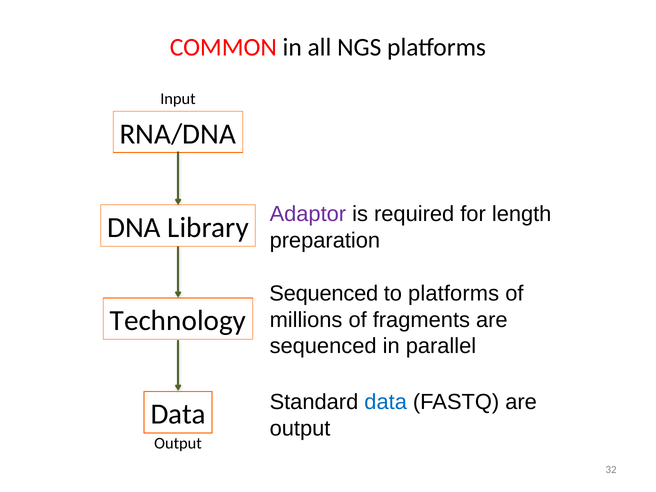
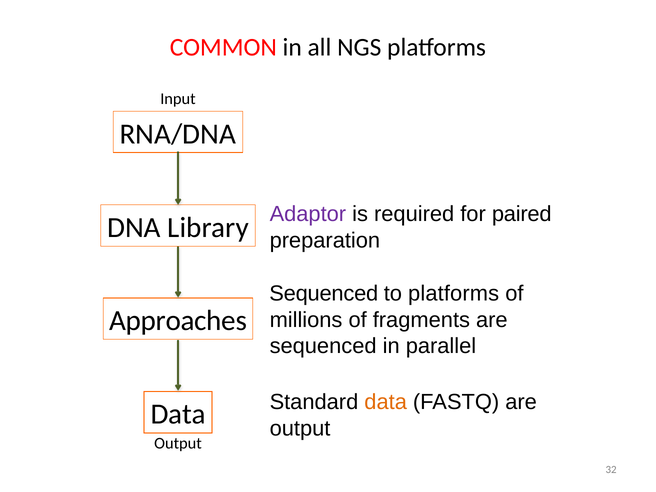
length: length -> paired (522, 214)
Technology: Technology -> Approaches (178, 321)
data colour: blue -> orange (386, 402)
